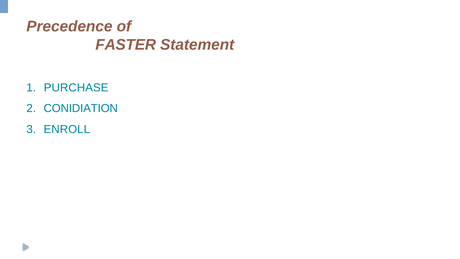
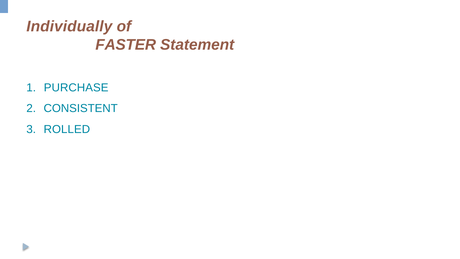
Precedence: Precedence -> Individually (69, 26)
CONIDIATION: CONIDIATION -> CONSISTENT (81, 108)
ENROLL: ENROLL -> ROLLED (67, 129)
